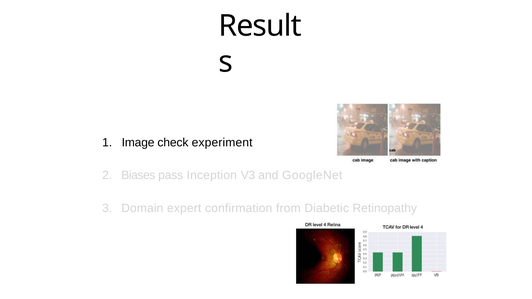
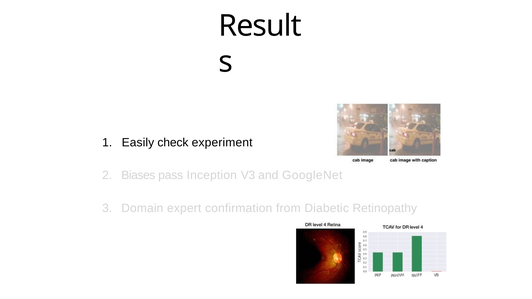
Image: Image -> Easily (138, 143)
